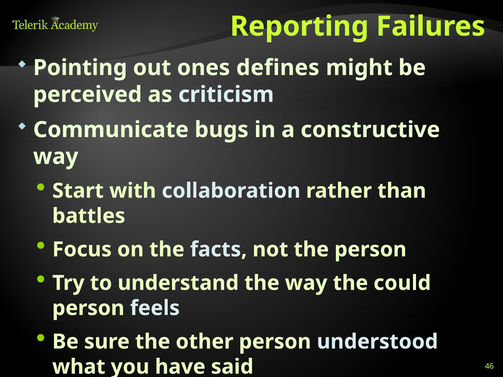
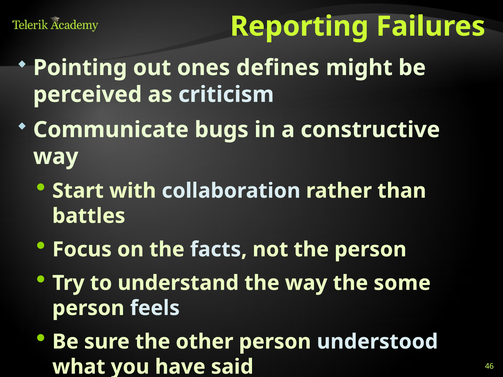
could: could -> some (402, 283)
